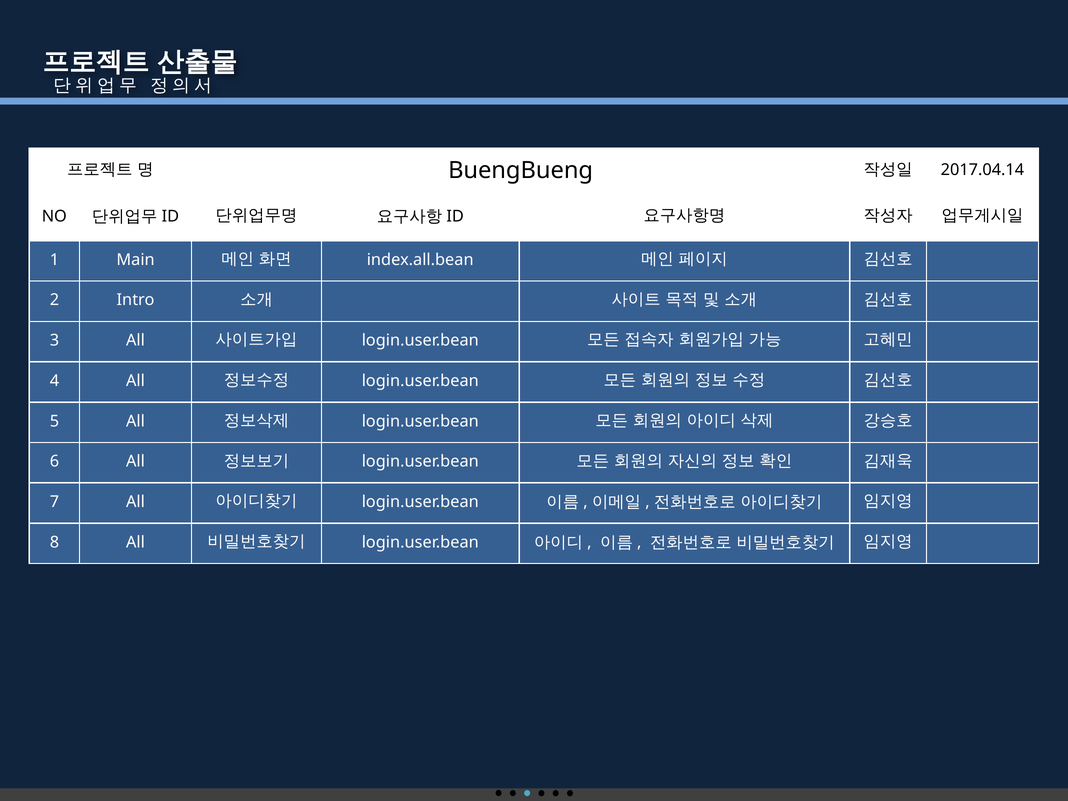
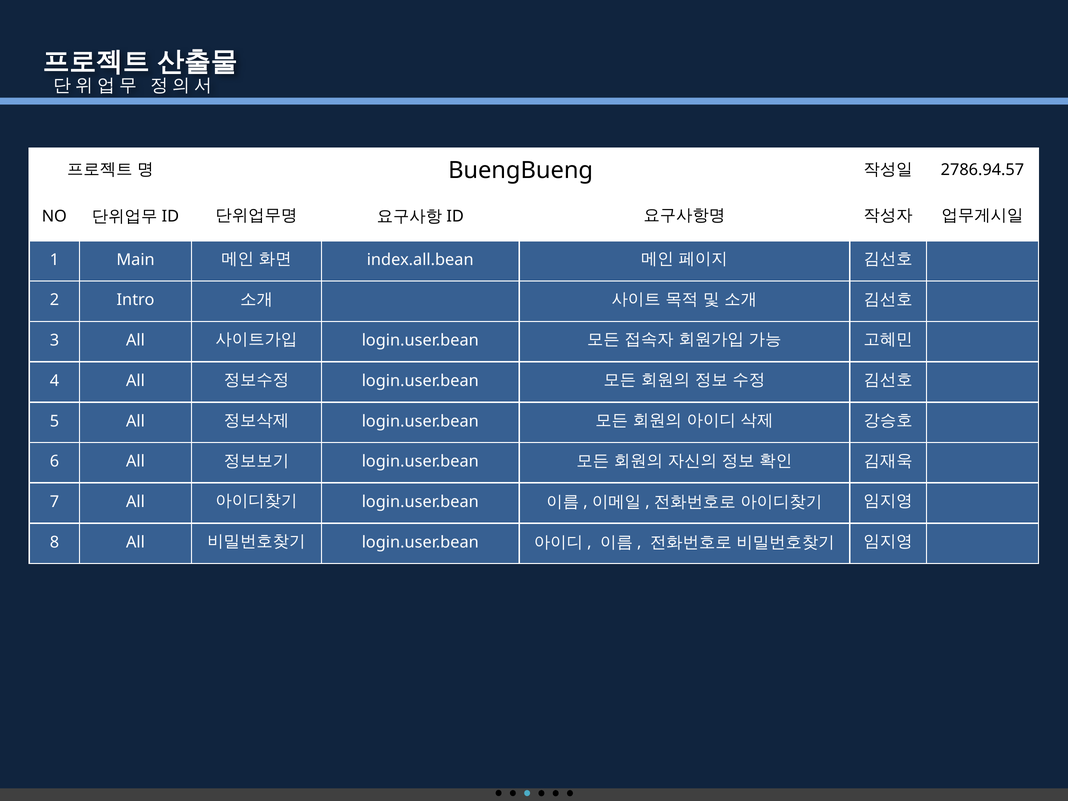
2017.04.14: 2017.04.14 -> 2786.94.57 (982, 170)
